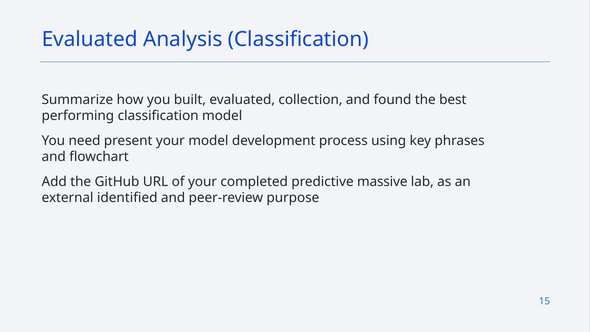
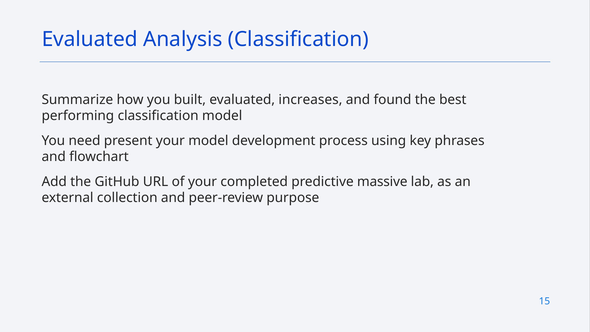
collection: collection -> increases (310, 100)
identified: identified -> collection (127, 198)
